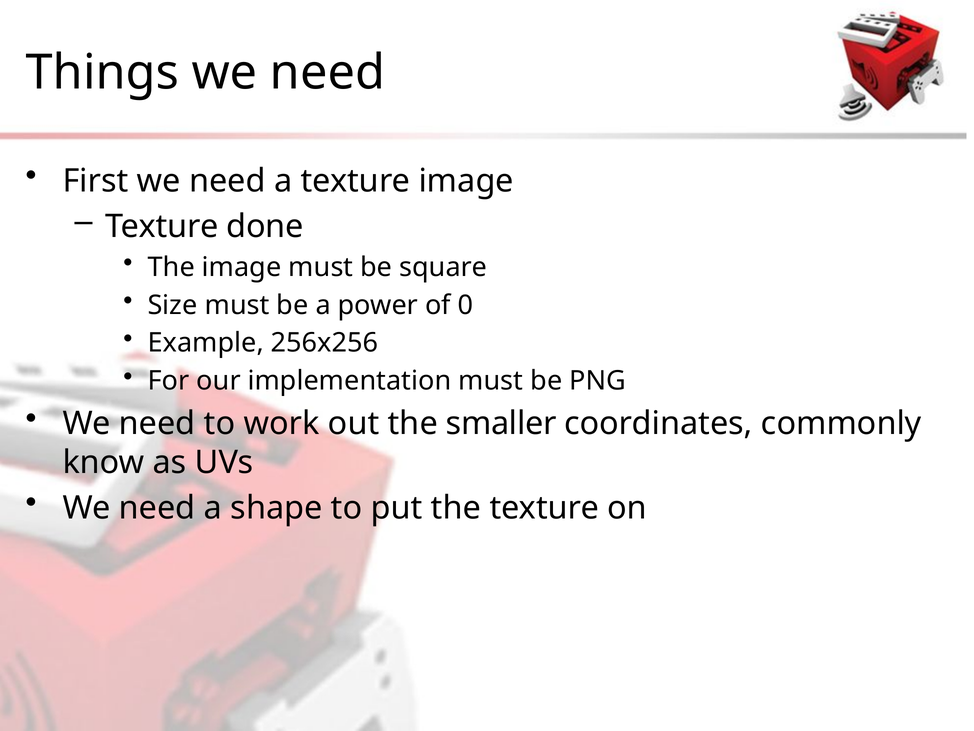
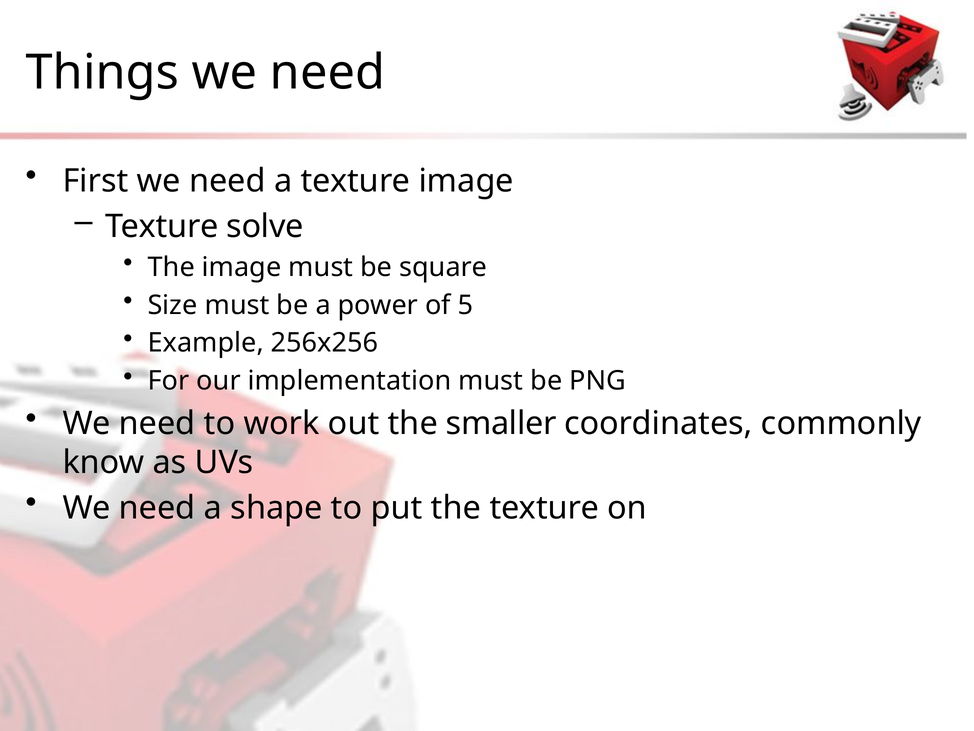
done: done -> solve (265, 226)
0: 0 -> 5 (466, 305)
